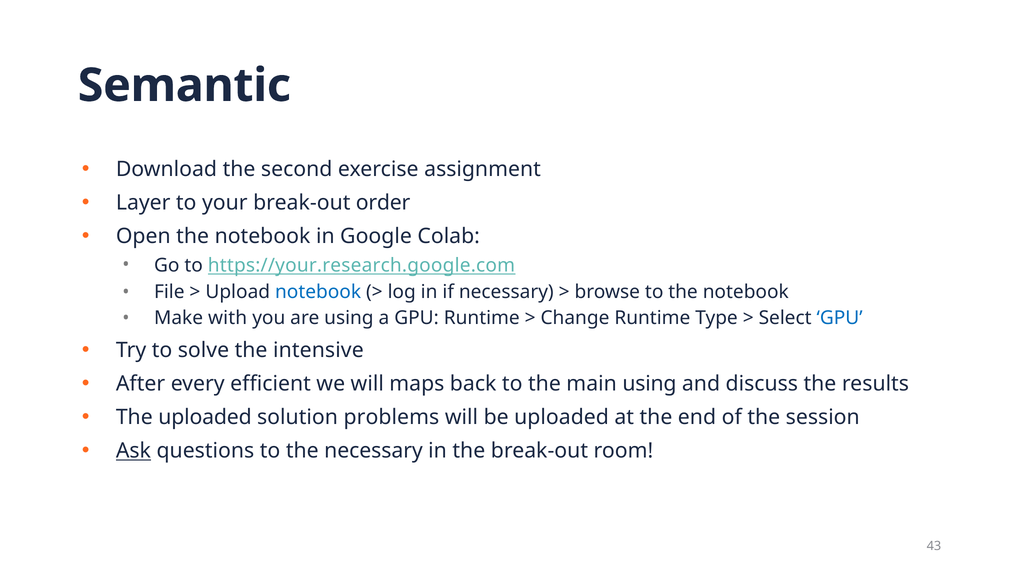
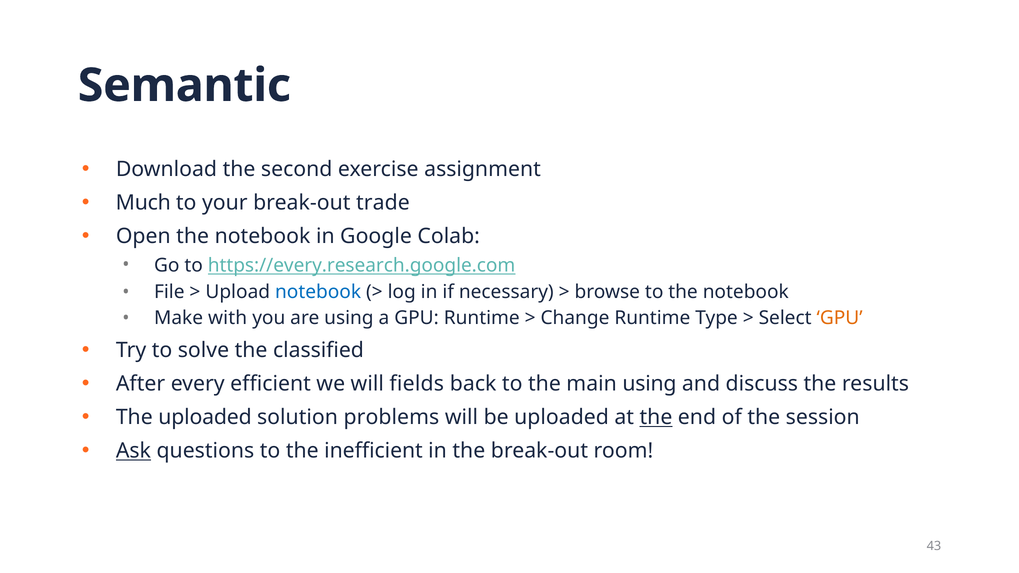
Layer: Layer -> Much (143, 203)
order: order -> trade (383, 203)
https://your.research.google.com: https://your.research.google.com -> https://every.research.google.com (362, 265)
GPU colour: blue -> orange (840, 318)
intensive: intensive -> classified (318, 350)
maps: maps -> fields (417, 384)
the underline: none -> present (656, 417)
the necessary: necessary -> inefficient (374, 451)
